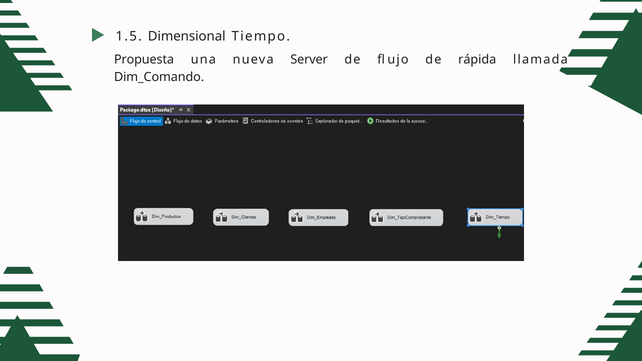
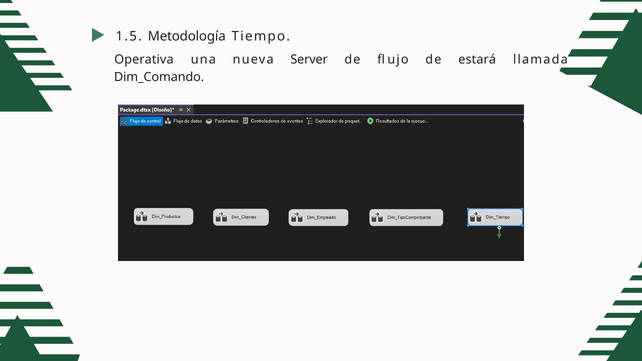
Dimensional: Dimensional -> Metodología (187, 36)
Propuesta: Propuesta -> Operativa (144, 59)
rápida: rápida -> estará (477, 59)
